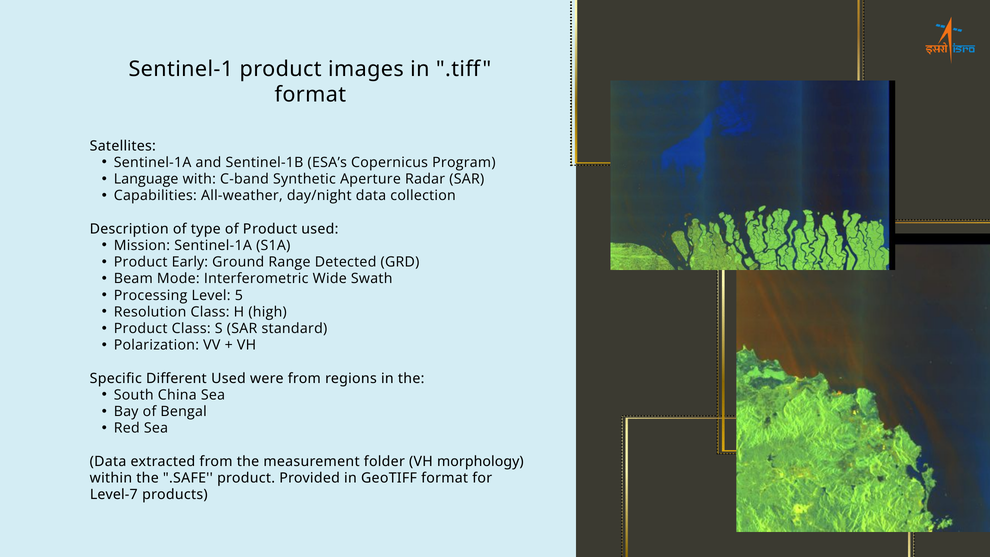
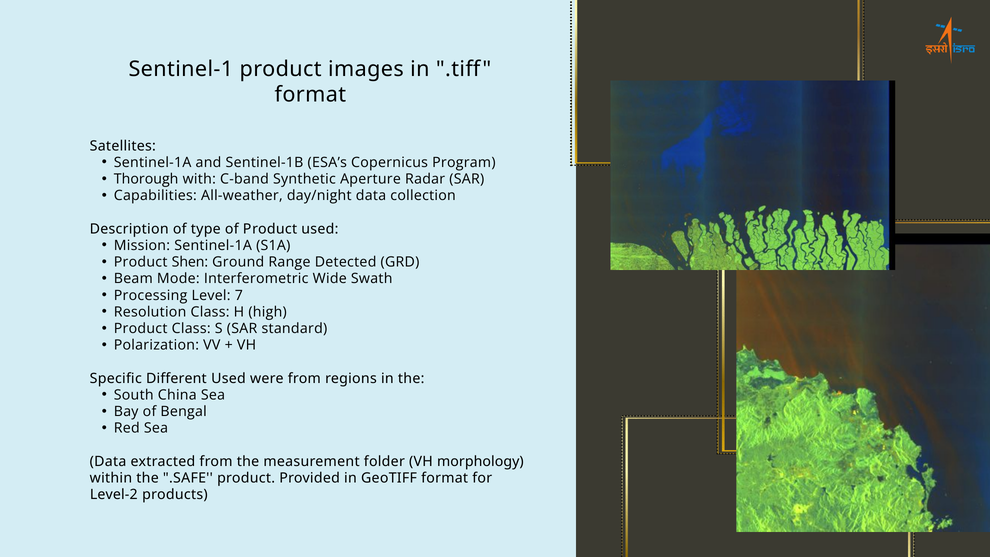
Language: Language -> Thorough (146, 179)
Early: Early -> Shen (190, 262)
5: 5 -> 7 (239, 295)
Level-7: Level-7 -> Level-2 (114, 495)
